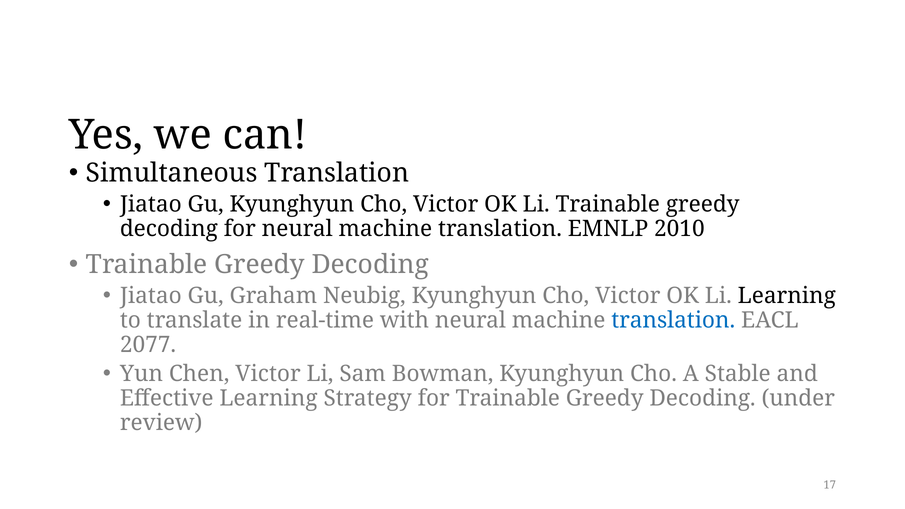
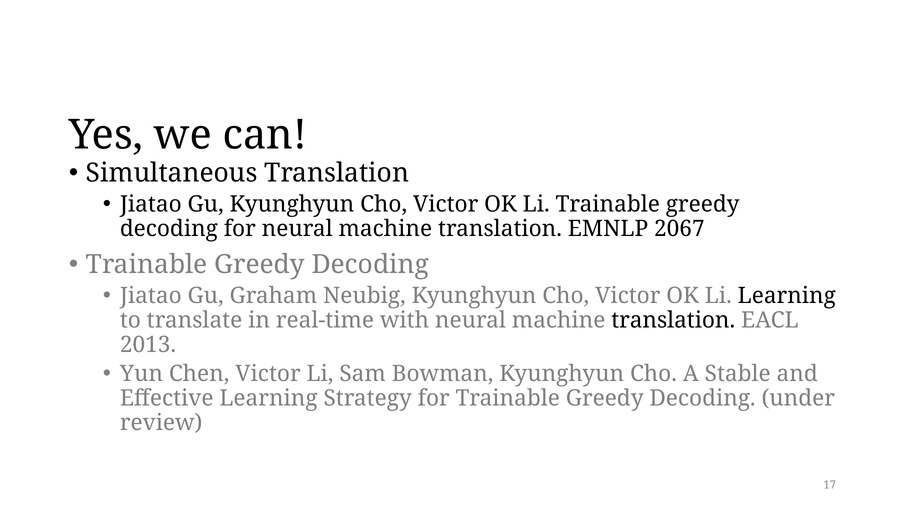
2010: 2010 -> 2067 (679, 229)
translation colour: blue -> black (673, 320)
2077: 2077 -> 2013 (148, 345)
